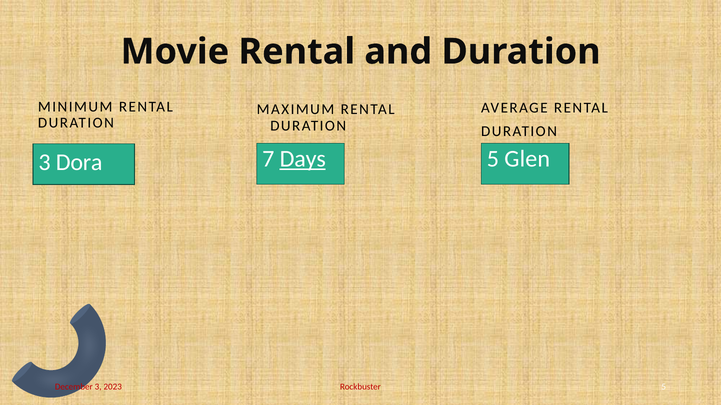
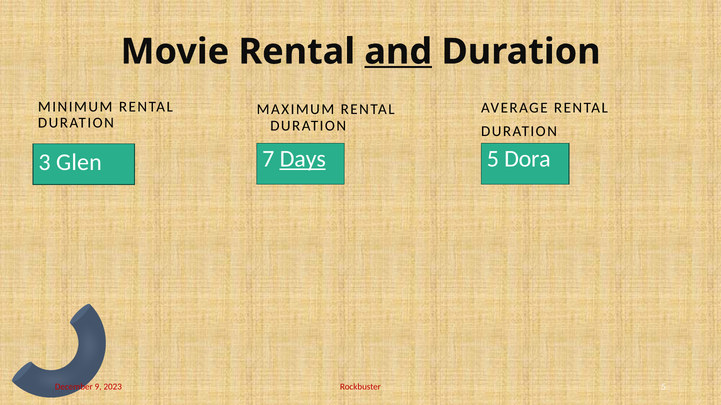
and underline: none -> present (398, 52)
Glen: Glen -> Dora (527, 159)
Dora: Dora -> Glen (79, 163)
December 3: 3 -> 9 (98, 387)
